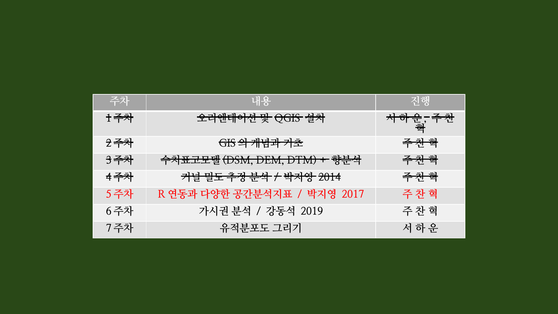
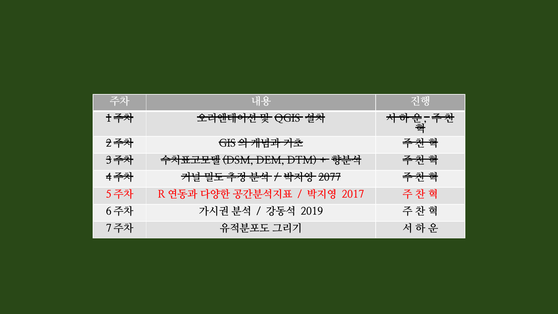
2014: 2014 -> 2077 (330, 177)
